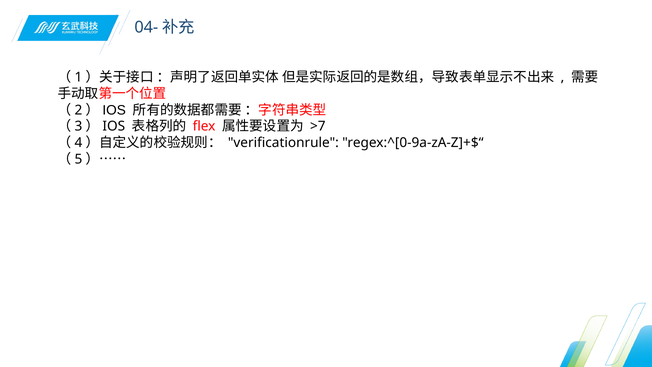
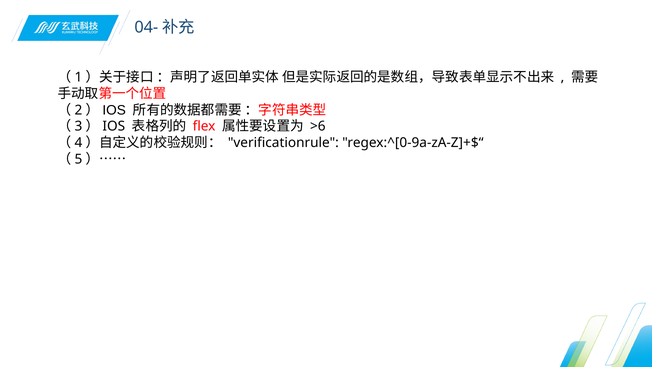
>7: >7 -> >6 (318, 126)
